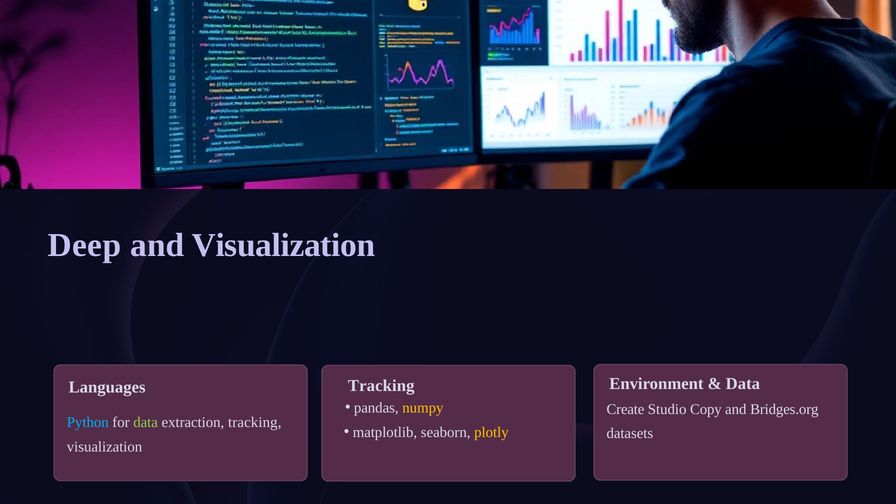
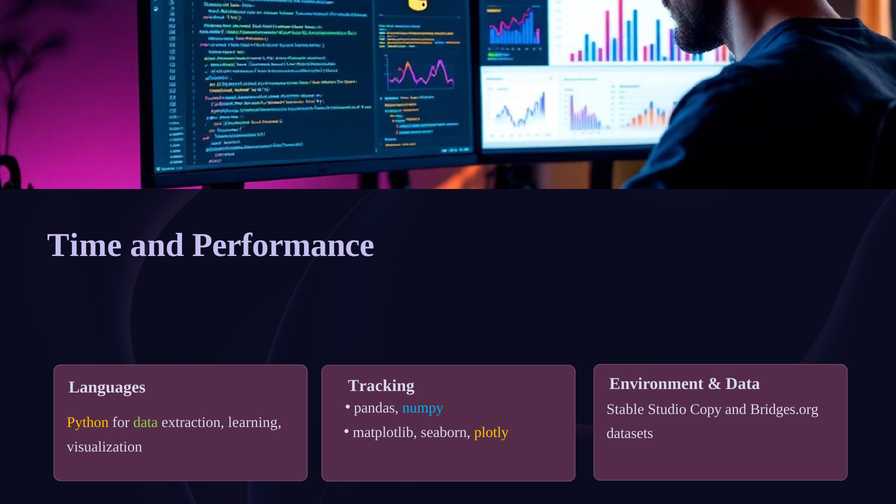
Deep: Deep -> Time (85, 245)
and Visualization: Visualization -> Performance (283, 245)
numpy colour: yellow -> light blue (423, 408)
Create: Create -> Stable (625, 409)
Python colour: light blue -> yellow (88, 423)
extraction tracking: tracking -> learning (255, 423)
